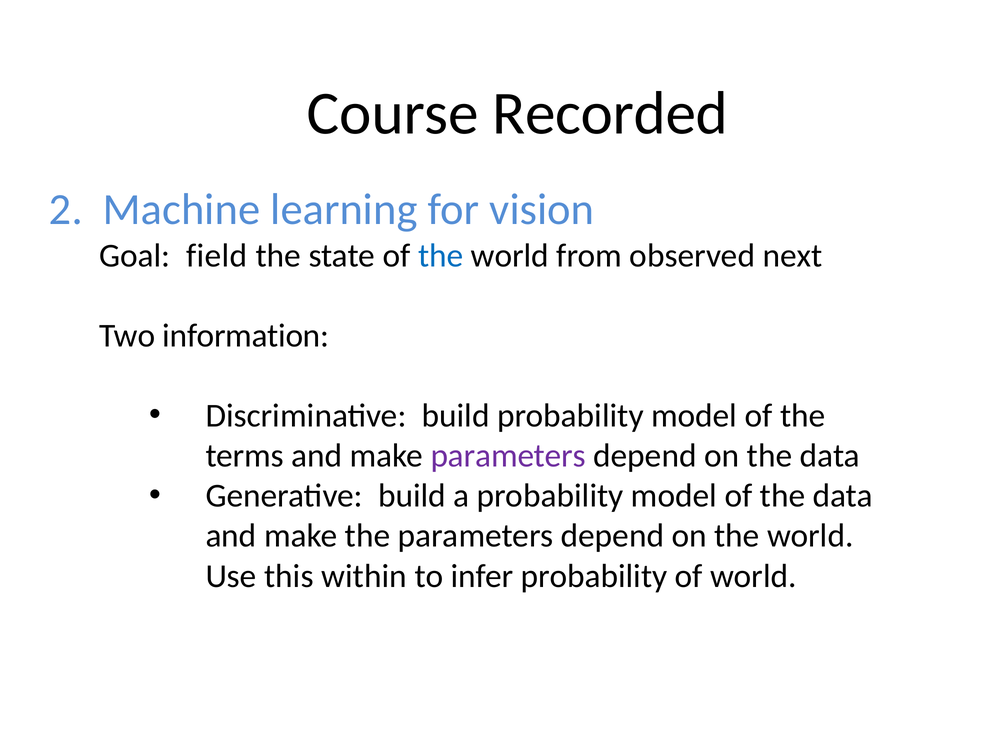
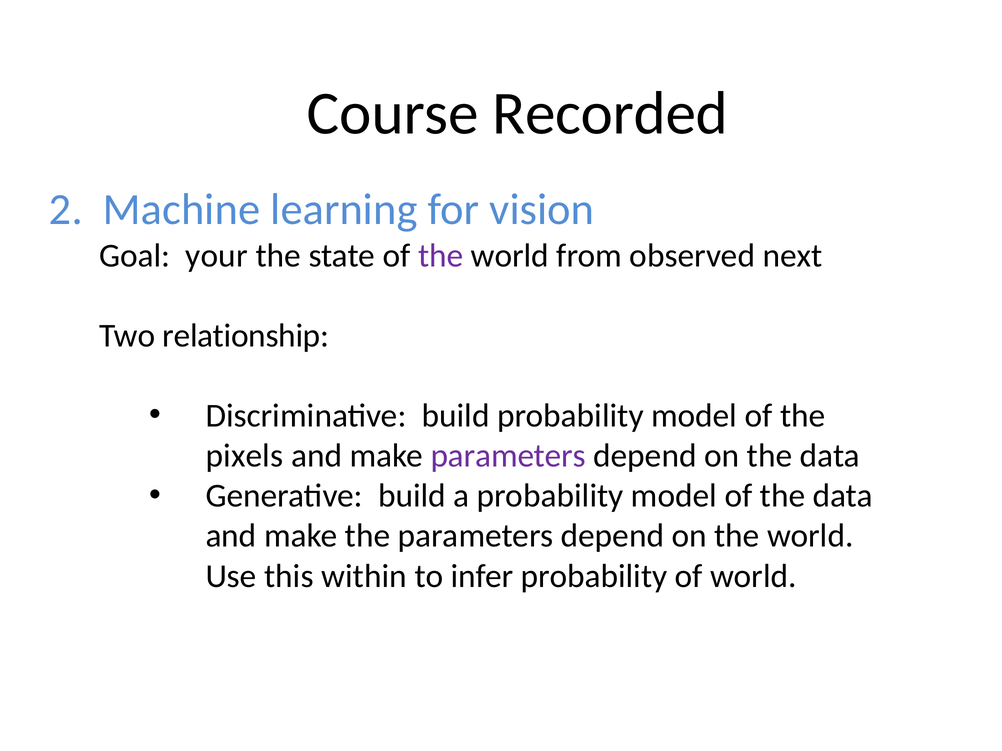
field: field -> your (217, 256)
the colour: blue -> purple (441, 256)
information: information -> relationship (246, 336)
terms: terms -> pixels (244, 456)
